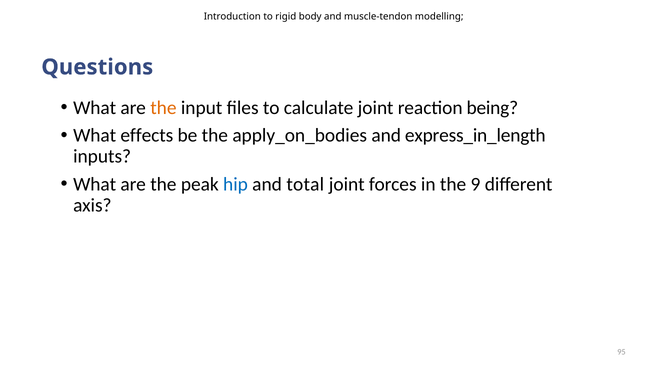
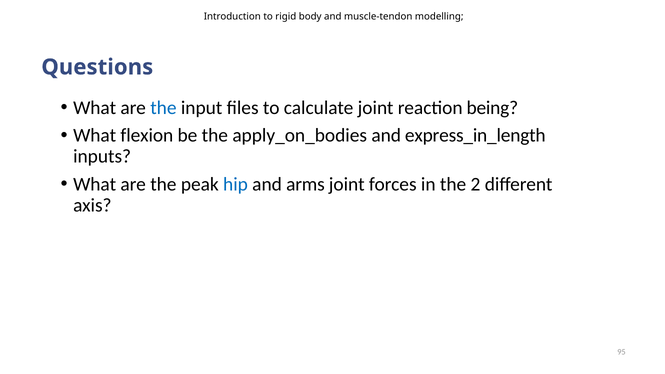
the colour: orange -> blue (163, 108)
effects: effects -> flexion (147, 136)
total: total -> arms (305, 184)
9: 9 -> 2 (475, 184)
